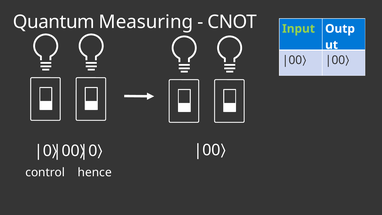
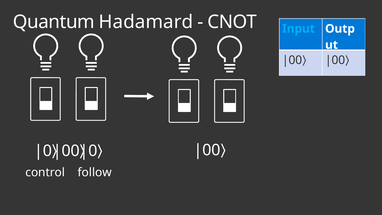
Measuring: Measuring -> Hadamard (146, 22)
Input colour: light green -> light blue (299, 29)
hence: hence -> follow (95, 172)
